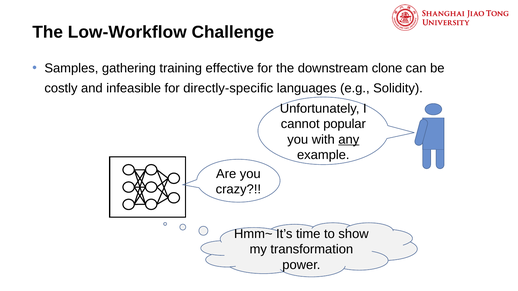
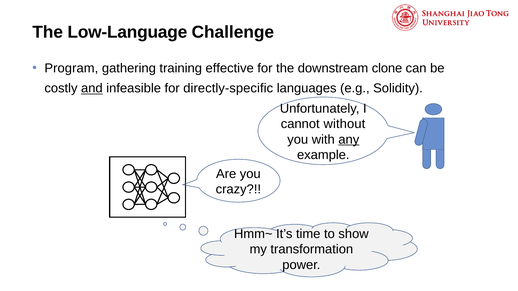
Low-Workflow: Low-Workflow -> Low-Language (127, 32)
Samples: Samples -> Program (71, 68)
and underline: none -> present (92, 88)
popular: popular -> without (344, 124)
